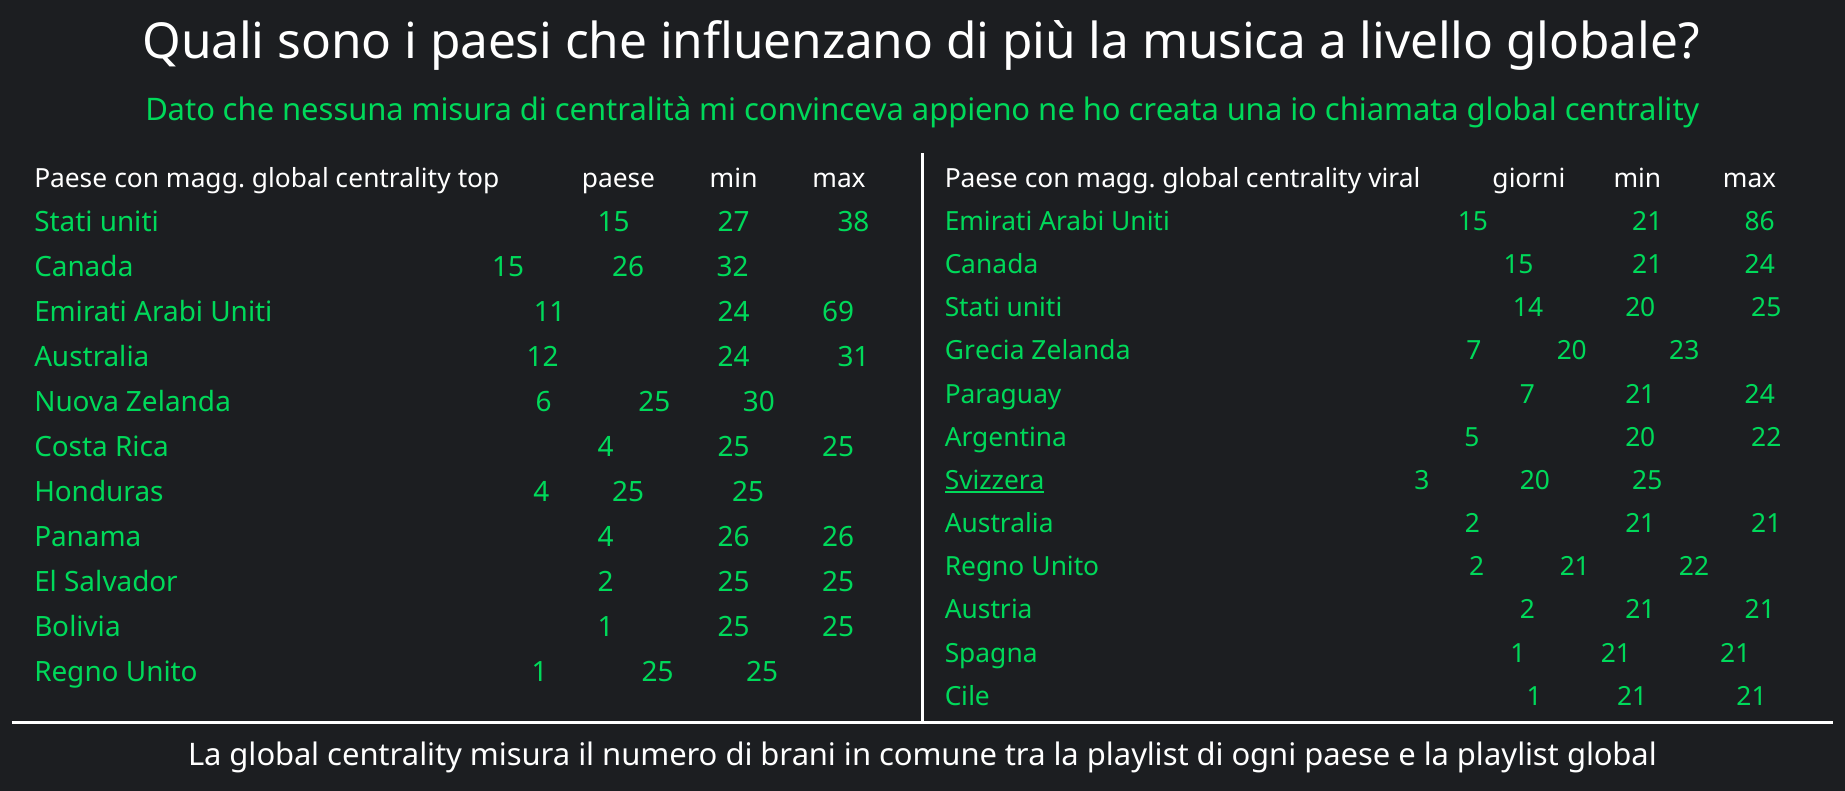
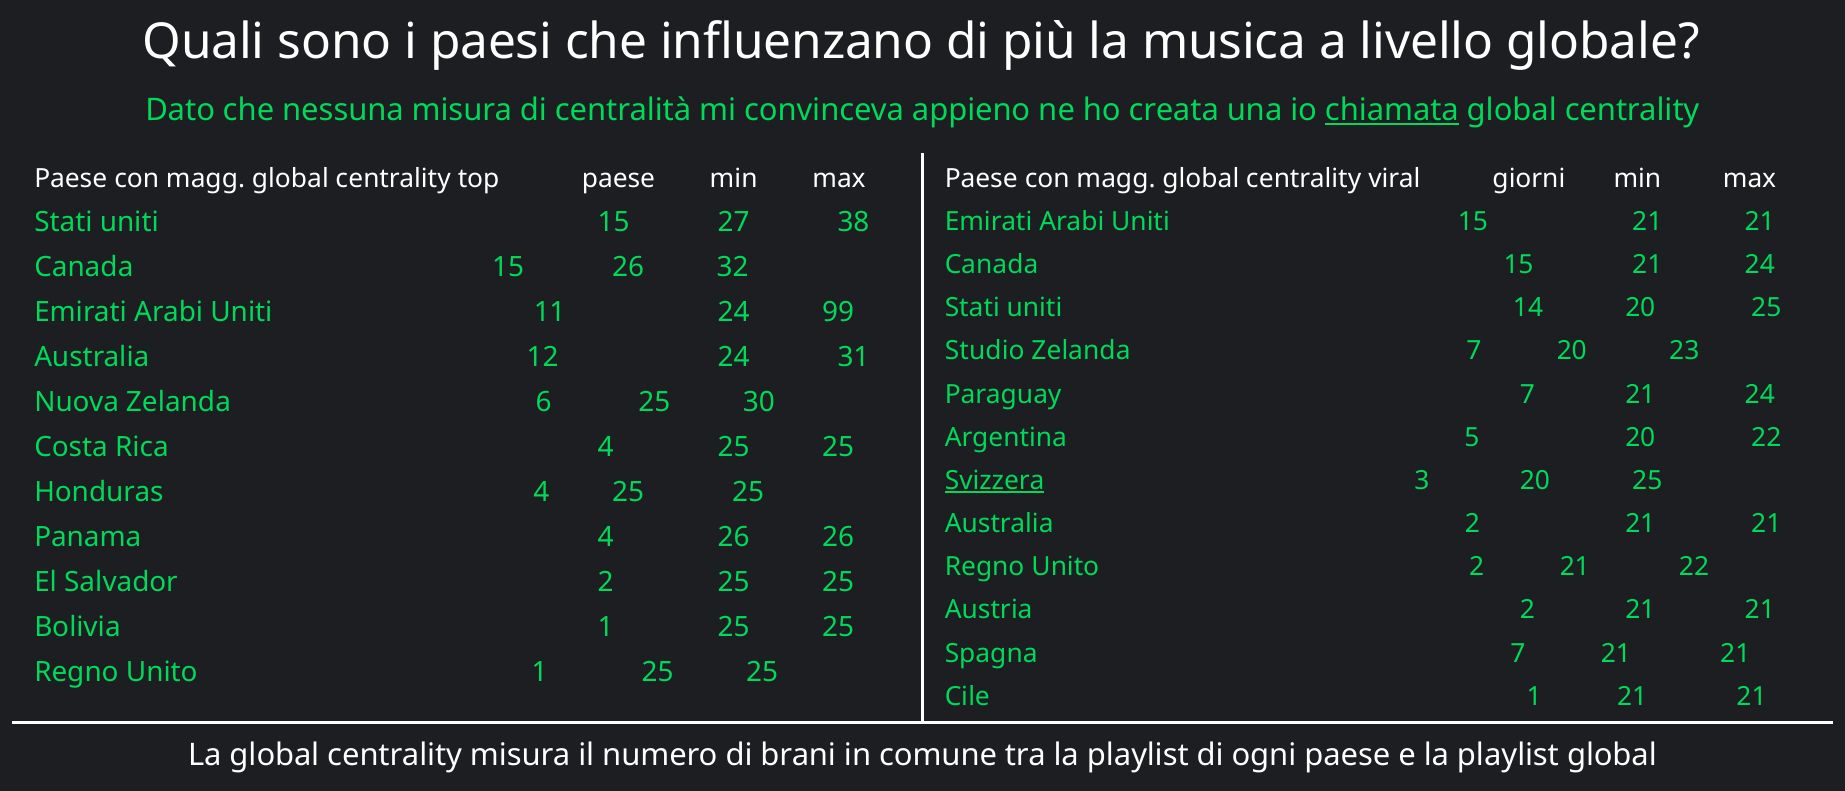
chiamata underline: none -> present (1392, 110)
15 21 86: 86 -> 21 (1760, 222)
69: 69 -> 99 (838, 312)
Grecia: Grecia -> Studio (985, 351)
Spagna 1: 1 -> 7 (1518, 653)
